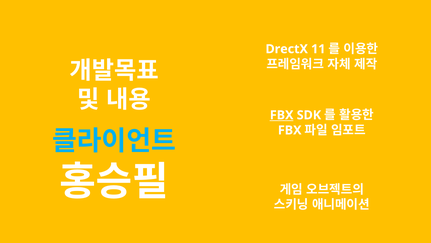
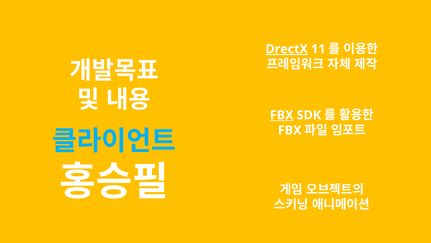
DrectX underline: none -> present (287, 49)
